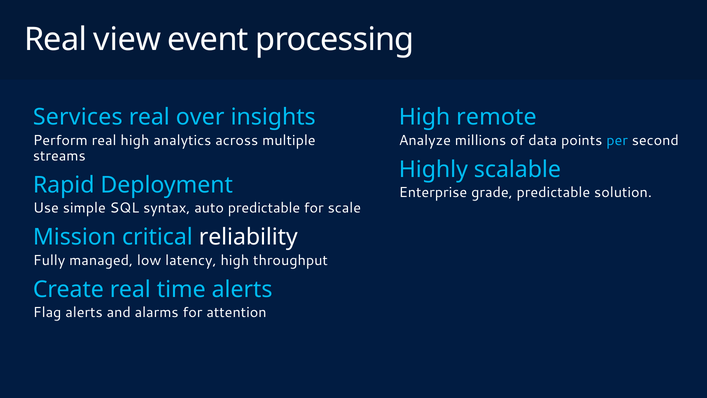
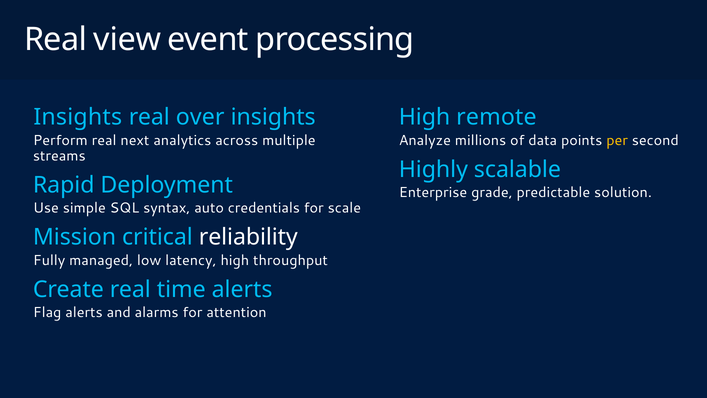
Services: Services -> Insights (78, 117)
real high: high -> next (135, 140)
per colour: light blue -> yellow (617, 140)
auto predictable: predictable -> credentials (264, 208)
